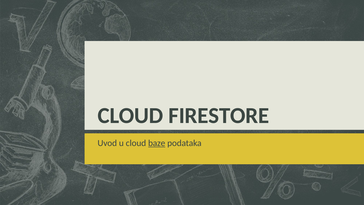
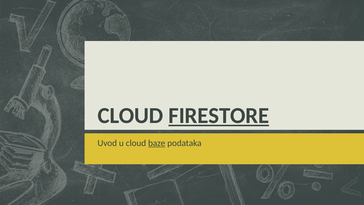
FIRESTORE underline: none -> present (219, 116)
